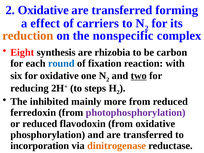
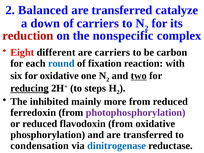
2 Oxidative: Oxidative -> Balanced (43, 10)
forming: forming -> catalyze (177, 10)
effect: effect -> down (45, 23)
reduction colour: orange -> red (28, 36)
synthesis: synthesis -> different (56, 52)
are rhizobia: rhizobia -> carriers (112, 52)
reducing underline: none -> present (30, 88)
incorporation: incorporation -> condensation (40, 146)
dinitrogenase colour: orange -> blue (117, 146)
